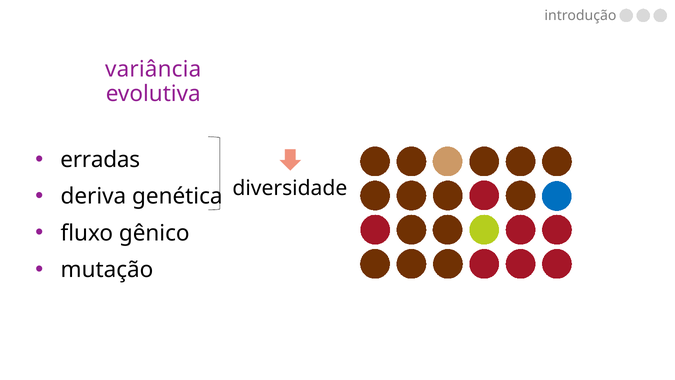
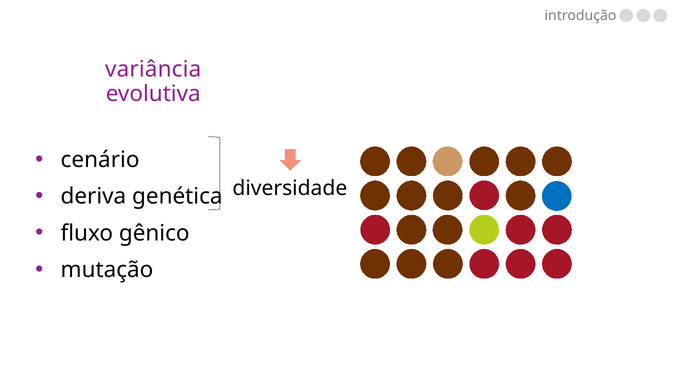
erradas: erradas -> cenário (100, 160)
